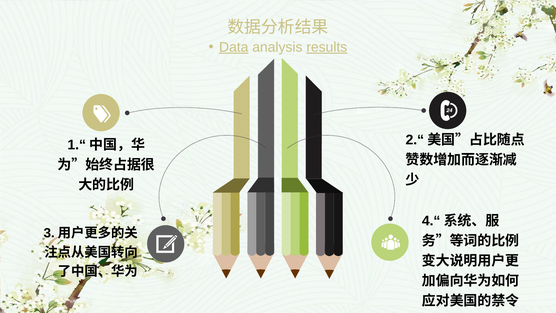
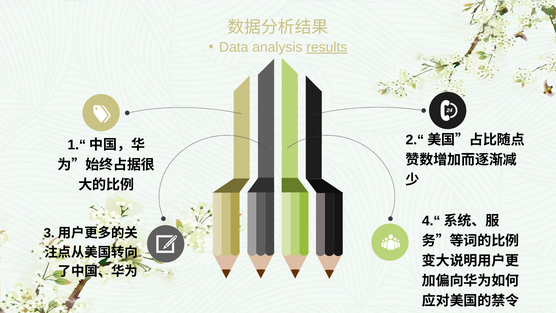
Data underline: present -> none (234, 47)
